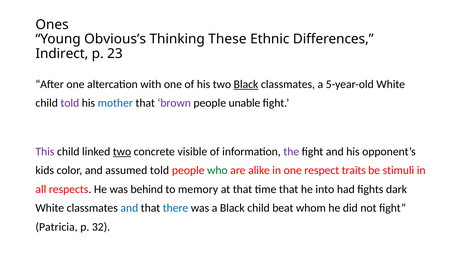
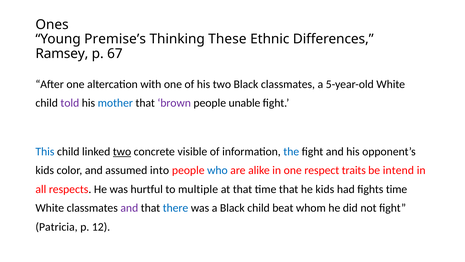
Obvious’s: Obvious’s -> Premise’s (115, 39)
Indirect: Indirect -> Ramsey (62, 54)
23: 23 -> 67 (115, 54)
Black underline: present -> none (246, 84)
This colour: purple -> blue (45, 151)
the colour: purple -> blue (291, 151)
assumed told: told -> into (160, 170)
who colour: green -> blue (217, 170)
stimuli: stimuli -> intend (398, 170)
behind: behind -> hurtful (147, 189)
memory: memory -> multiple (198, 189)
he into: into -> kids (325, 189)
fights dark: dark -> time (397, 189)
and colour: blue -> purple (129, 208)
32: 32 -> 12 (101, 227)
